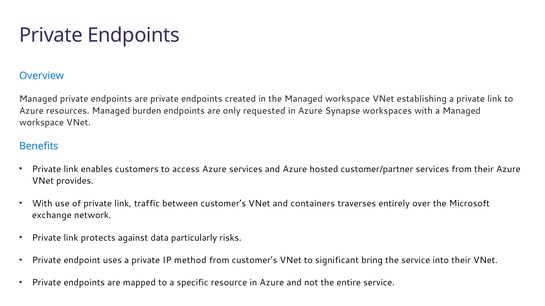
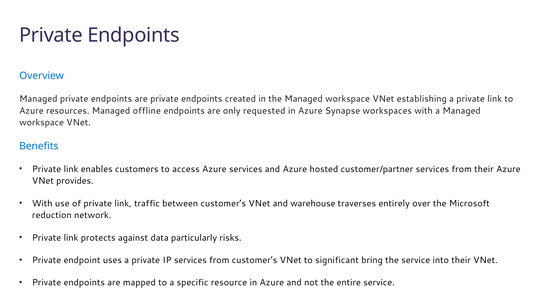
burden: burden -> offline (147, 111)
containers: containers -> warehouse (313, 204)
exchange: exchange -> reduction (52, 216)
IP method: method -> services (190, 261)
